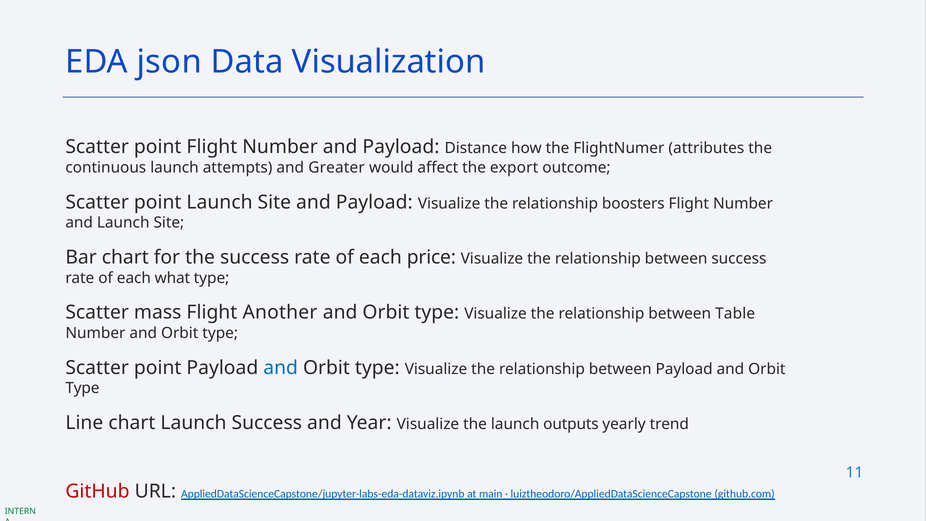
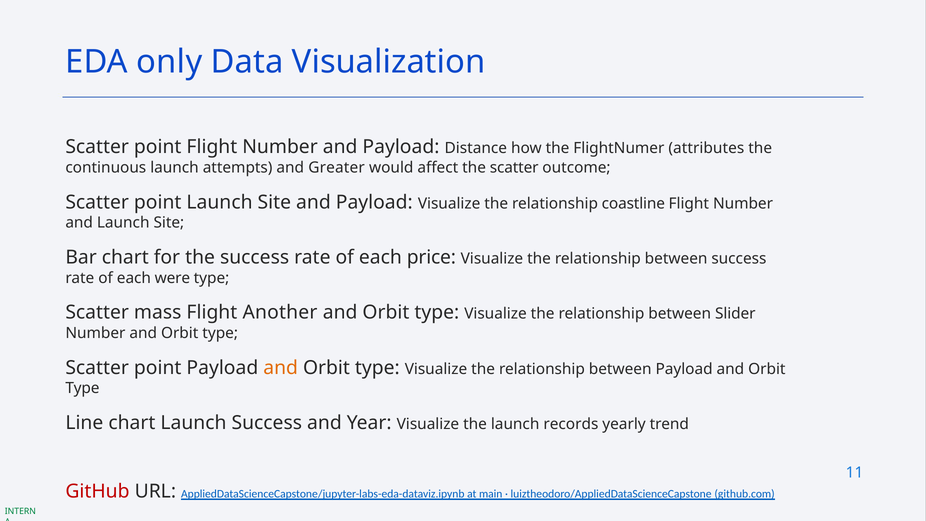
json: json -> only (169, 62)
the export: export -> scatter (514, 167)
boosters: boosters -> coastline (633, 203)
what: what -> were (172, 278)
Table: Table -> Slider (735, 314)
and colour: blue -> orange (281, 368)
outputs: outputs -> records (571, 424)
